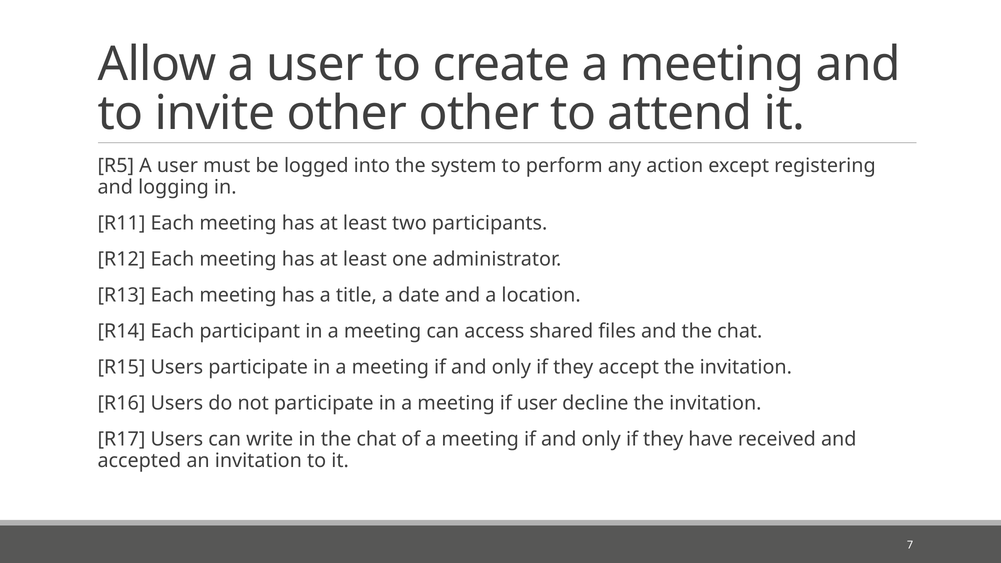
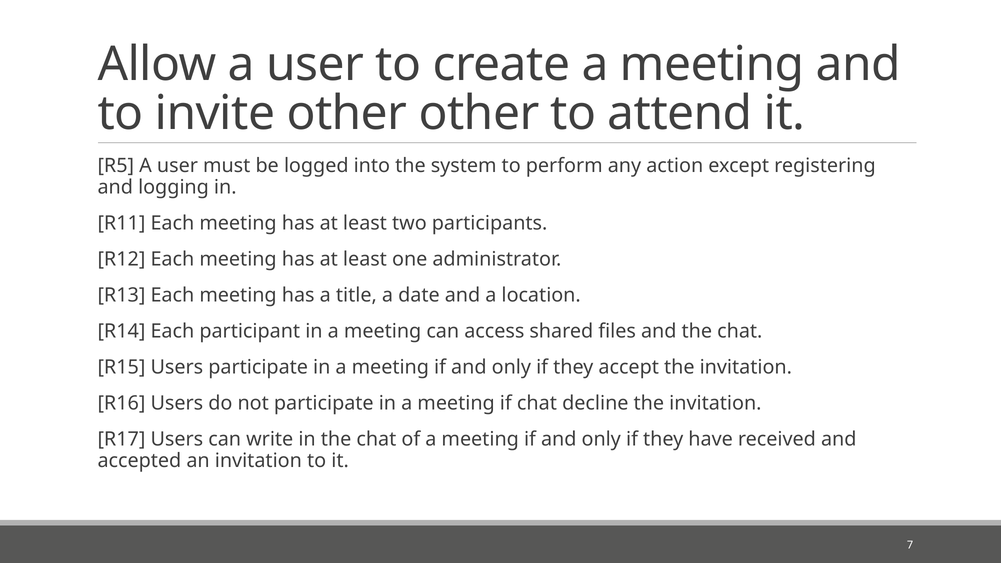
if user: user -> chat (537, 403)
